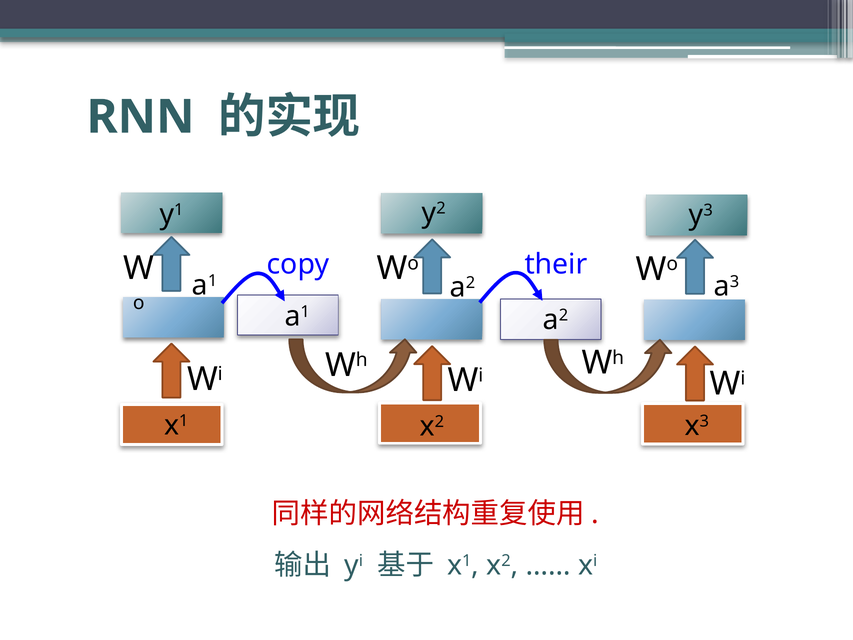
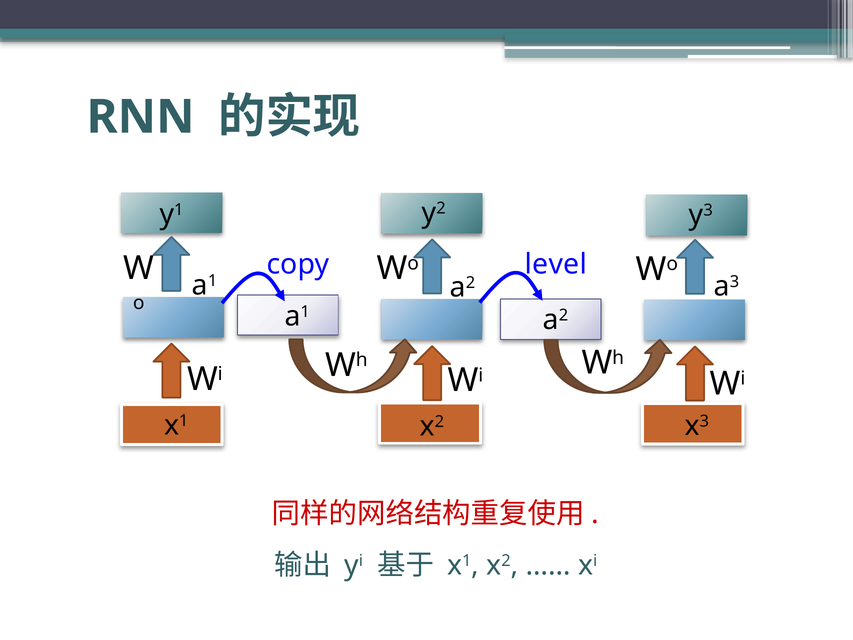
their: their -> level (556, 264)
